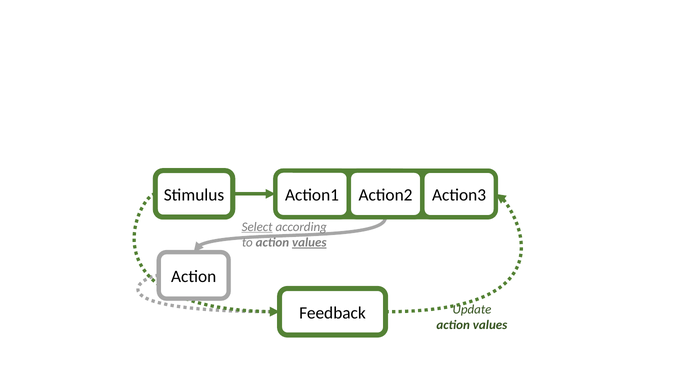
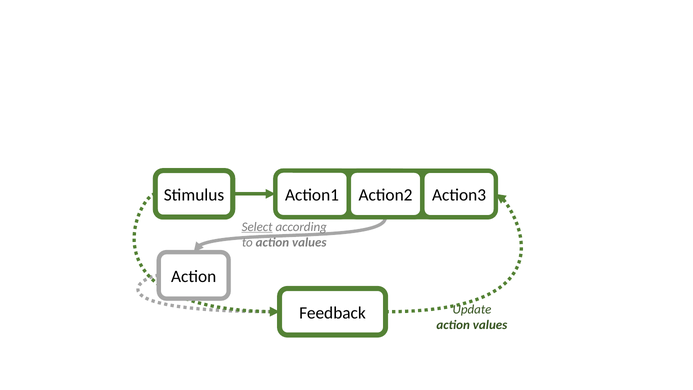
values underline: present -> none (309, 242)
